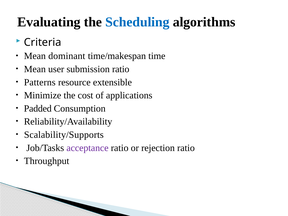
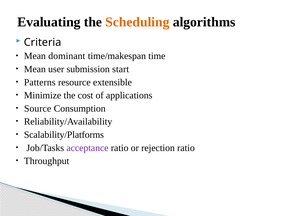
Scheduling colour: blue -> orange (137, 22)
submission ratio: ratio -> start (121, 69)
Padded: Padded -> Source (38, 108)
Scalability/Supports: Scalability/Supports -> Scalability/Platforms (64, 135)
